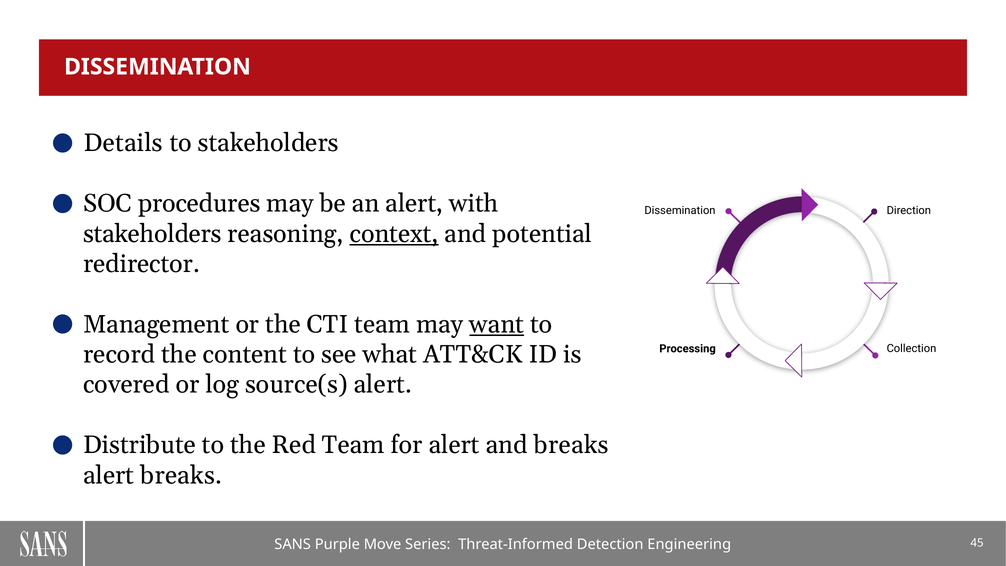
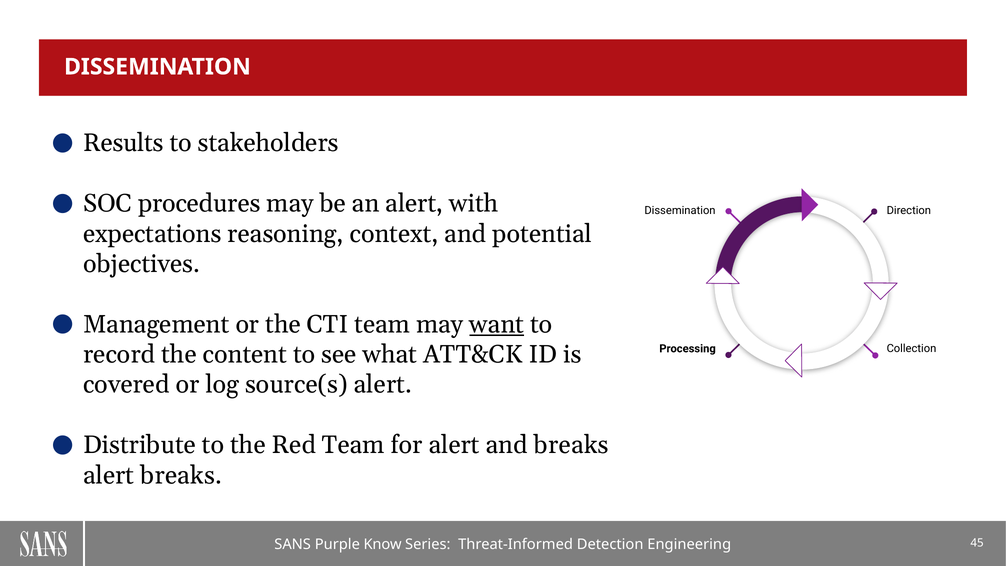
Details: Details -> Results (123, 143)
stakeholders: stakeholders -> expectations (152, 234)
context underline: present -> none (394, 234)
redirector: redirector -> objectives (141, 264)
Move: Move -> Know (383, 544)
